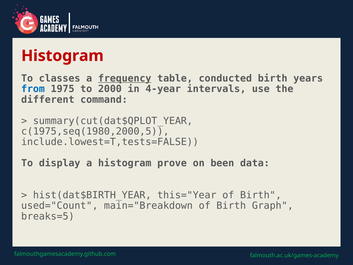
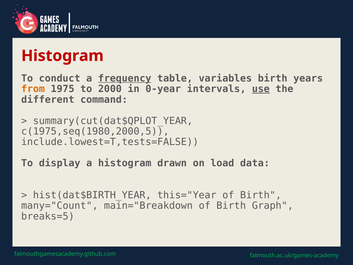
classes: classes -> conduct (60, 78)
conducted: conducted -> variables (225, 78)
from colour: blue -> orange (33, 89)
4-year: 4-year -> 0-year (163, 89)
use underline: none -> present (261, 89)
prove: prove -> drawn (172, 163)
been: been -> load (222, 163)
used="Count: used="Count -> many="Count (60, 205)
